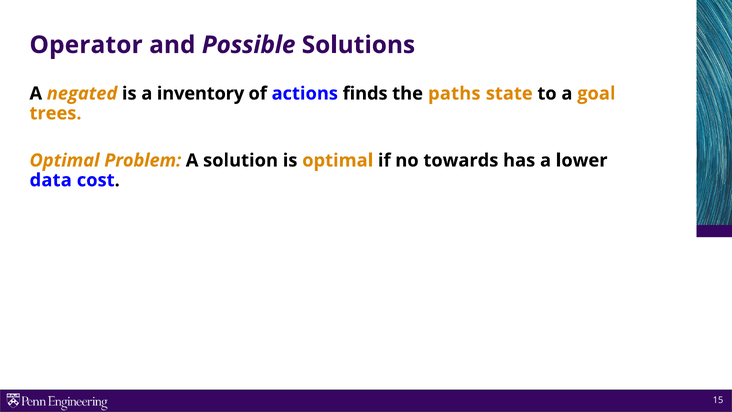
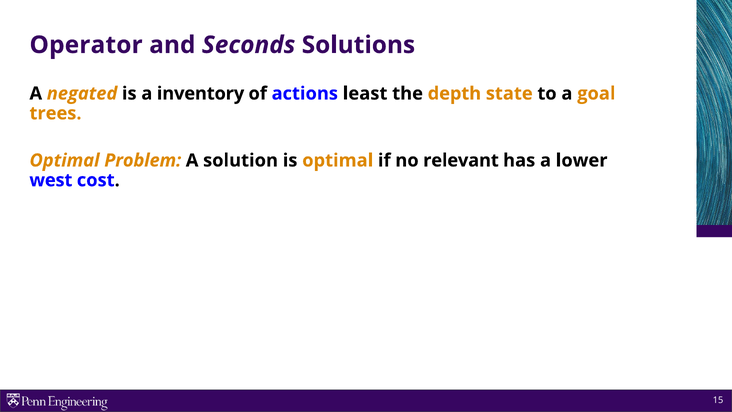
Possible: Possible -> Seconds (249, 45)
finds: finds -> least (365, 93)
paths: paths -> depth (454, 93)
towards: towards -> relevant (461, 160)
data: data -> west (51, 180)
